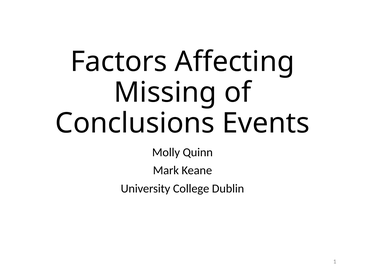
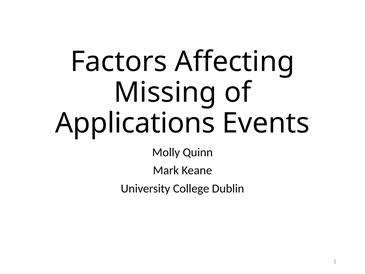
Conclusions: Conclusions -> Applications (135, 123)
